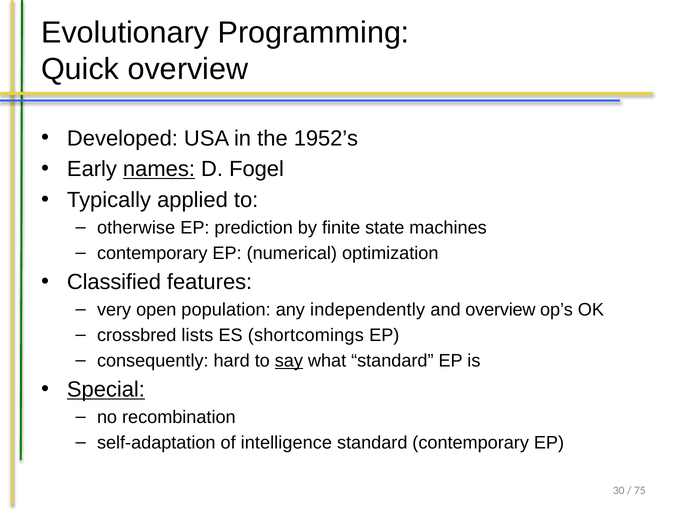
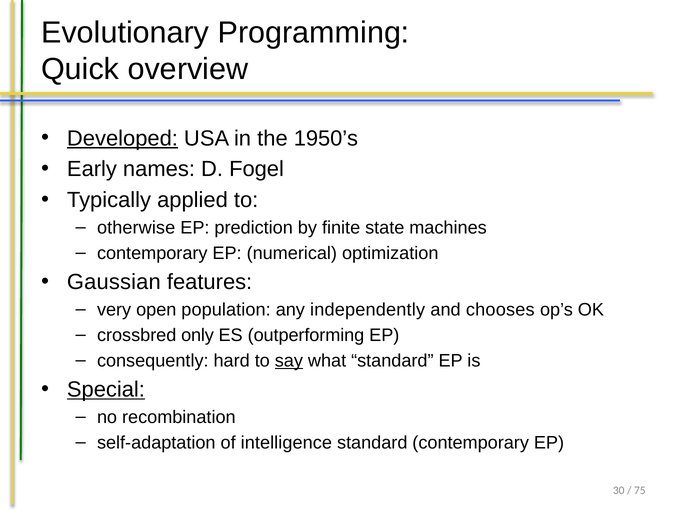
Developed underline: none -> present (122, 138)
1952’s: 1952’s -> 1950’s (326, 138)
names underline: present -> none (159, 169)
Classified: Classified -> Gaussian (114, 282)
and overview: overview -> chooses (500, 310)
lists: lists -> only (198, 335)
shortcomings: shortcomings -> outperforming (306, 335)
